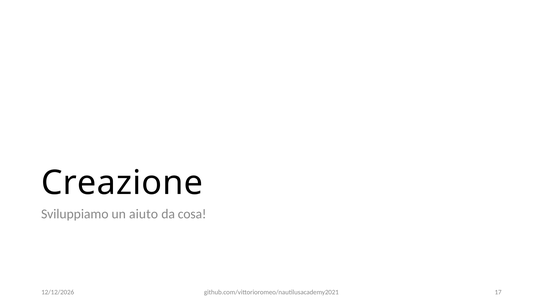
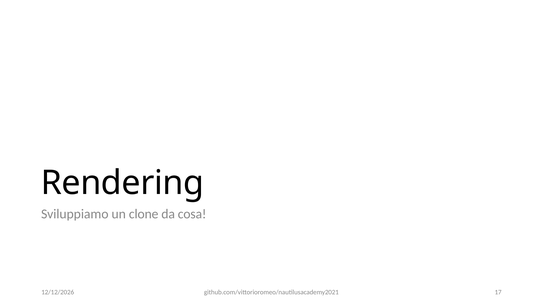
Creazione: Creazione -> Rendering (122, 183)
aiuto: aiuto -> clone (144, 214)
